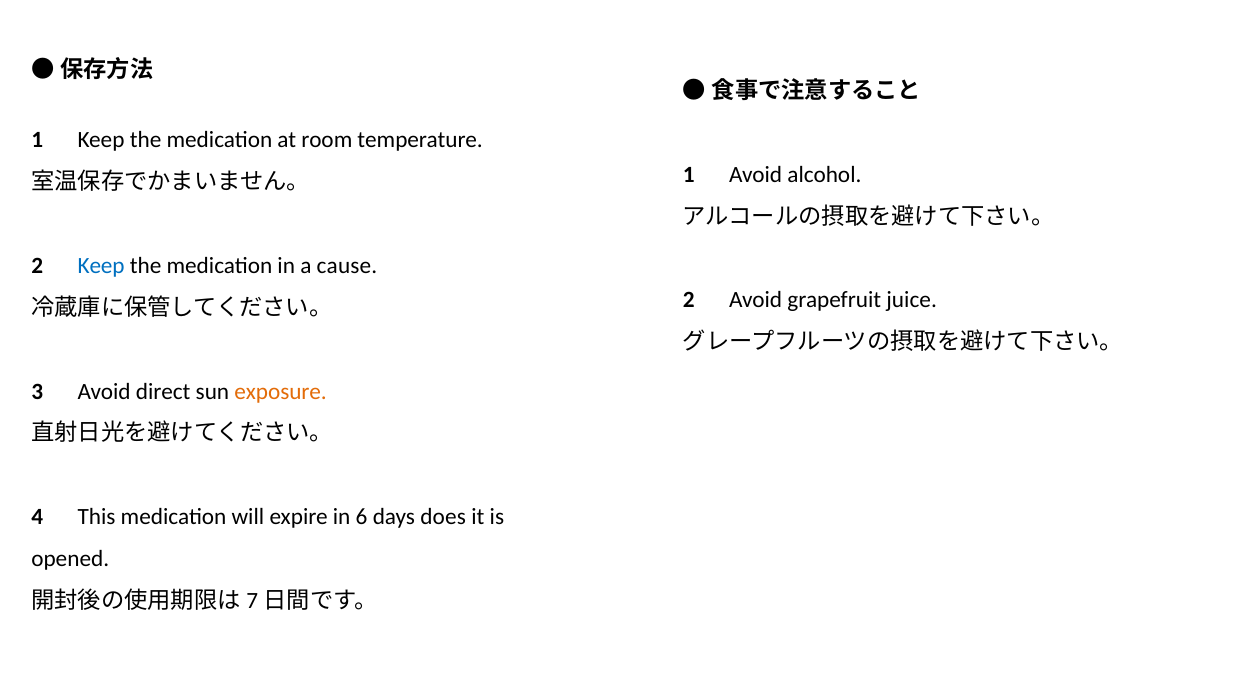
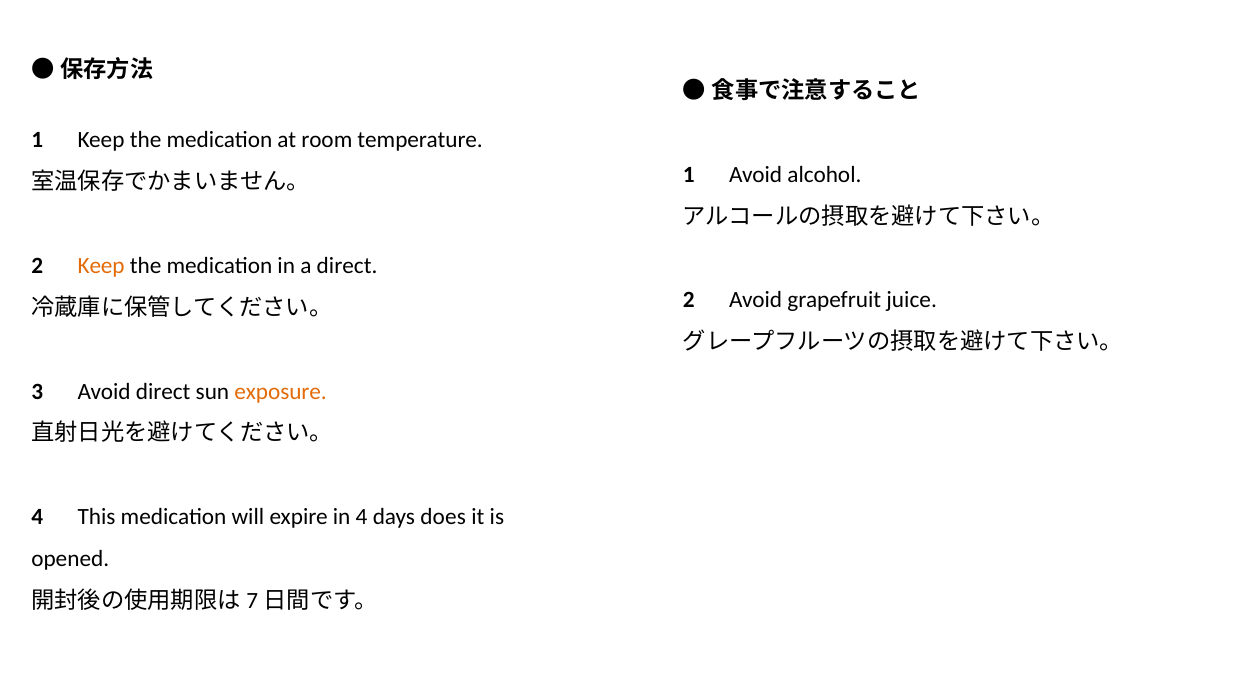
Keep colour: blue -> orange (101, 266)
a cause: cause -> direct (347, 266)
in 6: 6 -> 4 (362, 517)
